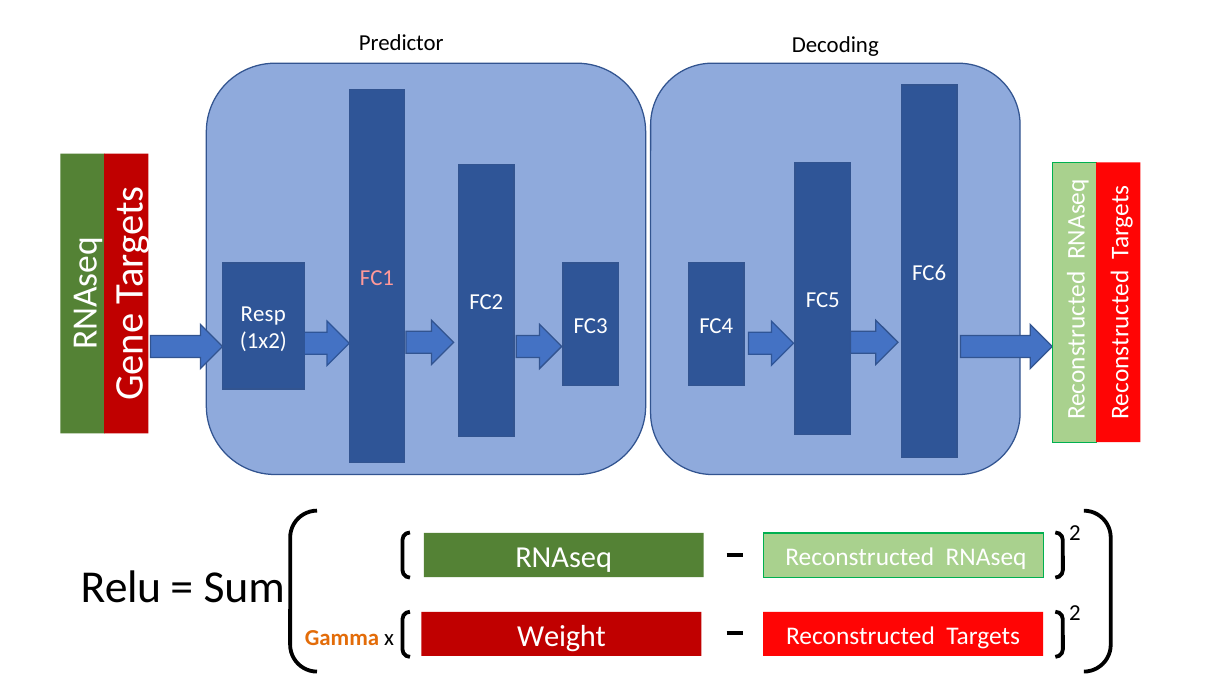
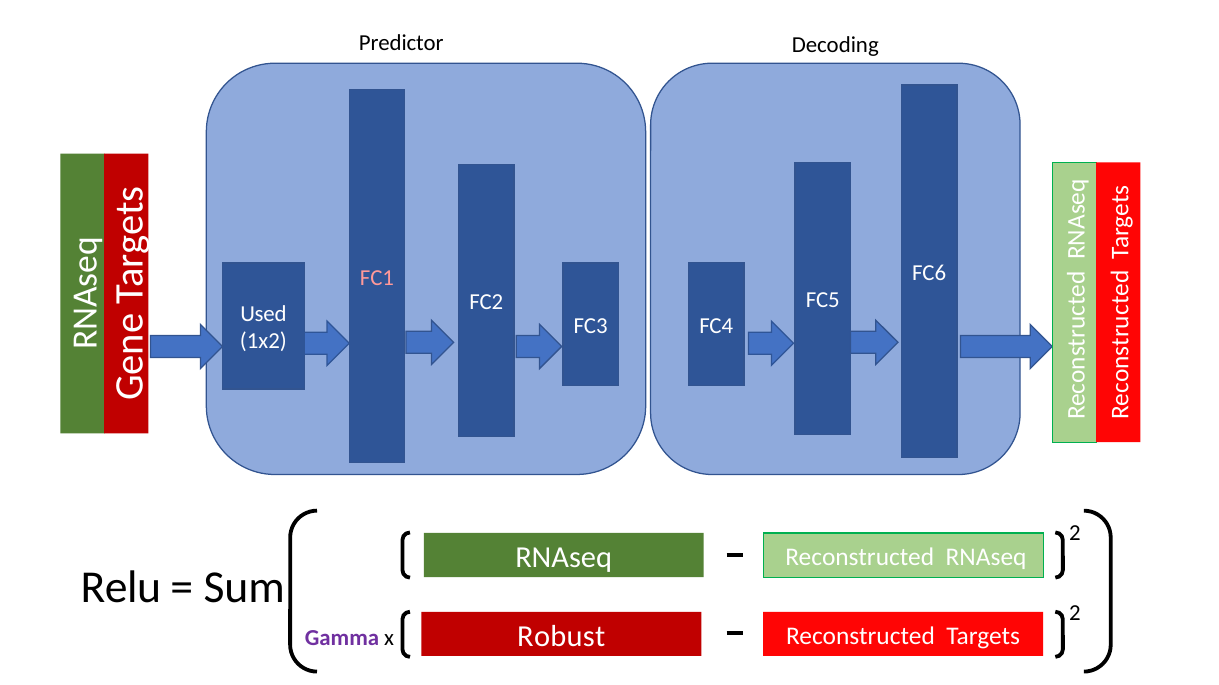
Resp: Resp -> Used (263, 314)
Weight: Weight -> Robust (561, 637)
Gamma colour: orange -> purple (342, 639)
